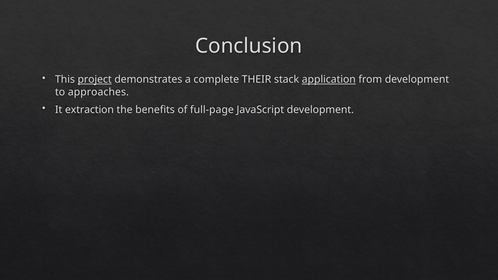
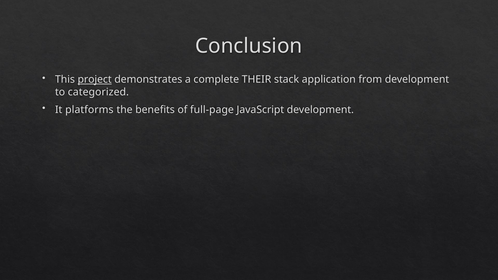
application underline: present -> none (329, 80)
approaches: approaches -> categorized (98, 92)
extraction: extraction -> platforms (89, 110)
